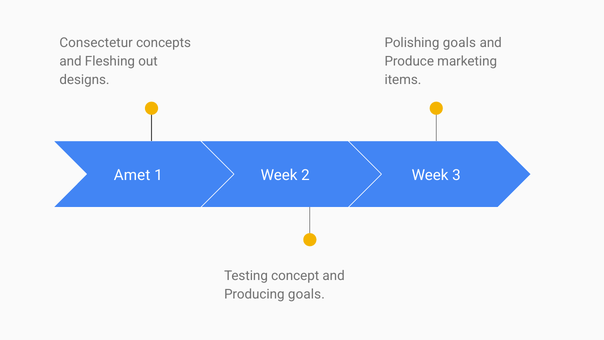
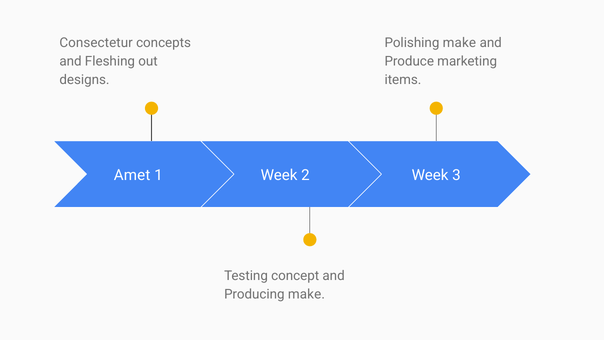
Polishing goals: goals -> make (459, 43)
Producing goals: goals -> make (306, 294)
